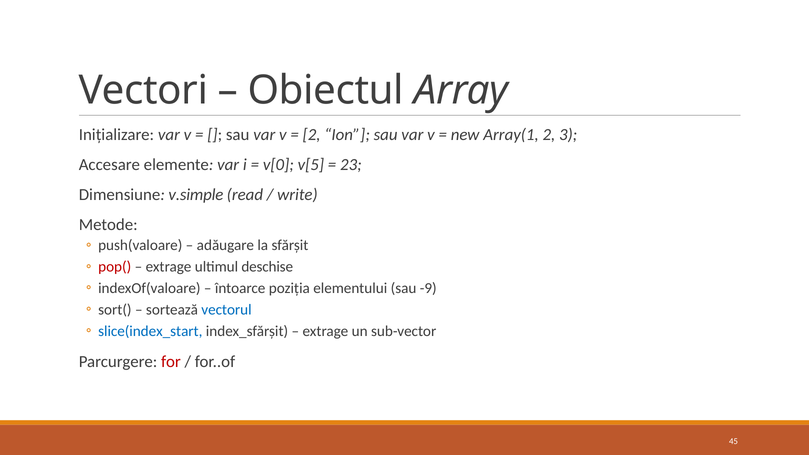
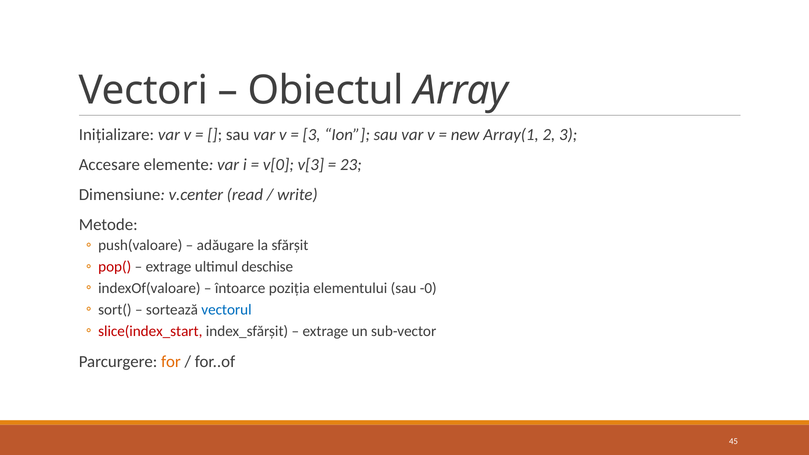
2: 2 -> 3 (312, 135)
v[5: v[5 -> v[3 (311, 165)
v.simple: v.simple -> v.center (196, 195)
-9: -9 -> -0 (428, 288)
slice(index_start colour: blue -> red (150, 331)
for colour: red -> orange (171, 362)
